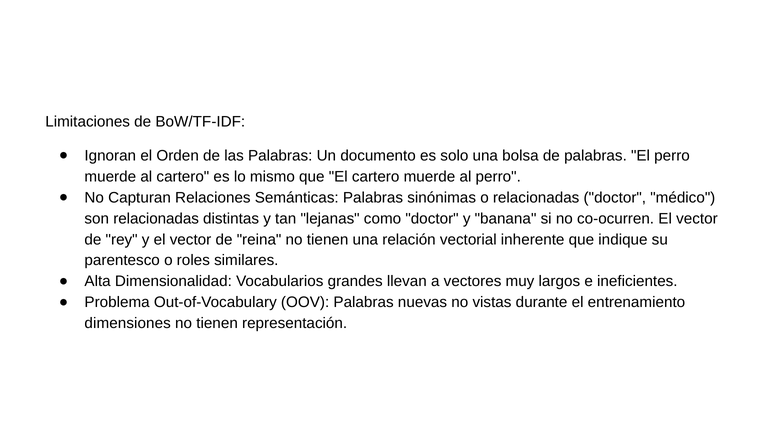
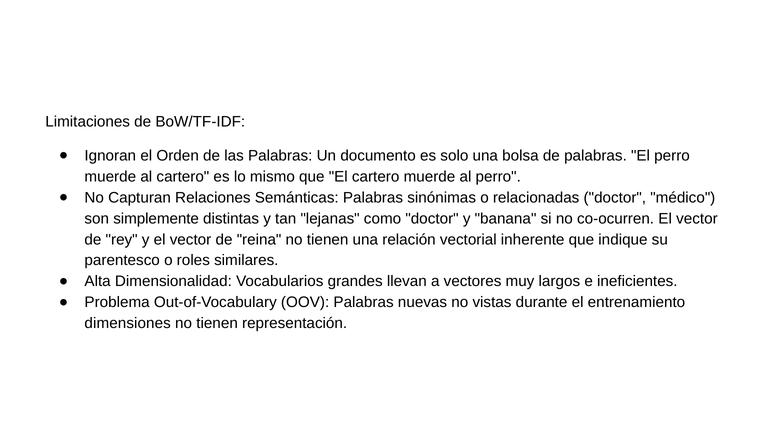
son relacionadas: relacionadas -> simplemente (156, 219)
